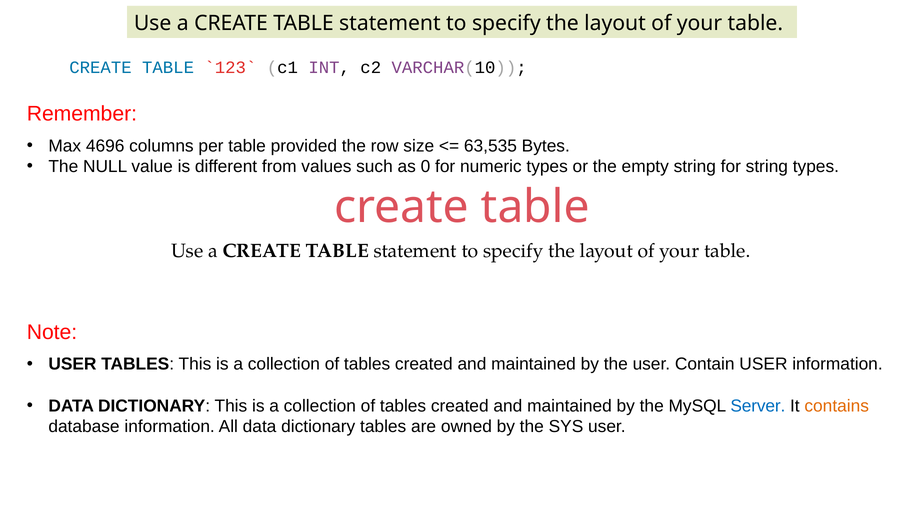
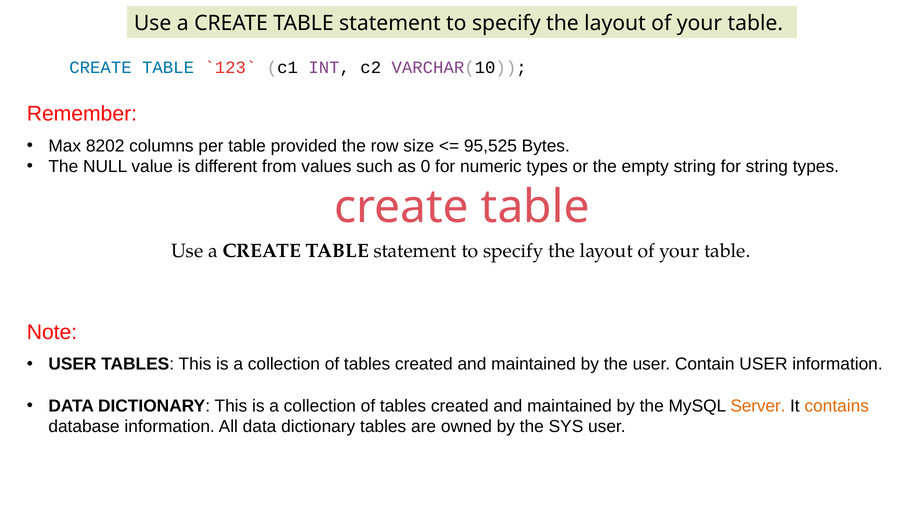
4696: 4696 -> 8202 (105, 146)
63,535: 63,535 -> 95,525 (490, 146)
Server colour: blue -> orange (758, 406)
